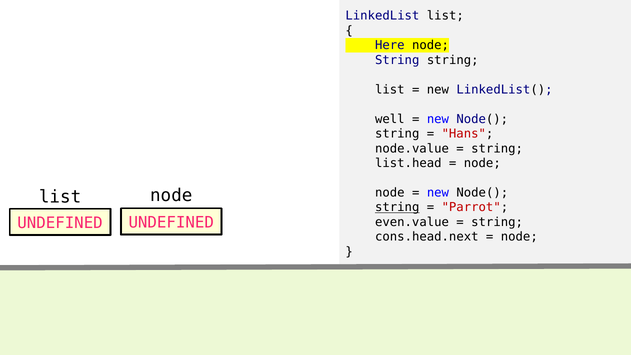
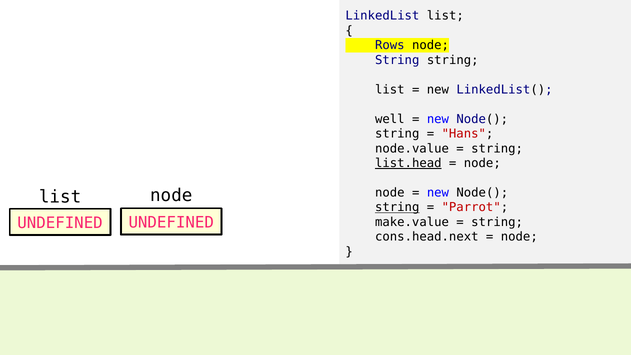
Here: Here -> Rows (390, 45)
list.head underline: none -> present (408, 163)
even.value: even.value -> make.value (412, 222)
